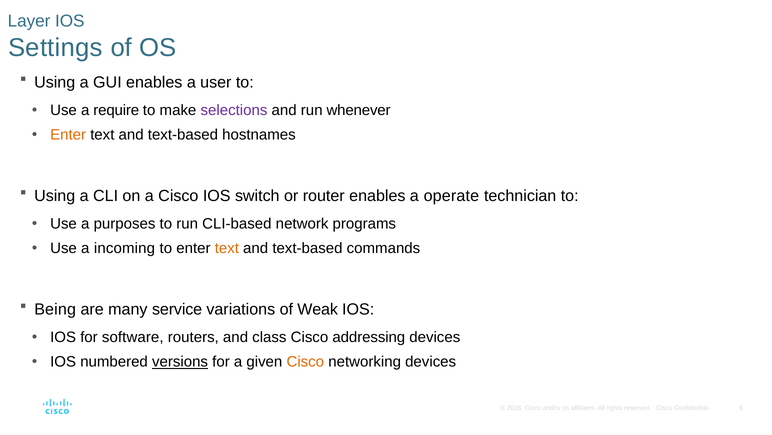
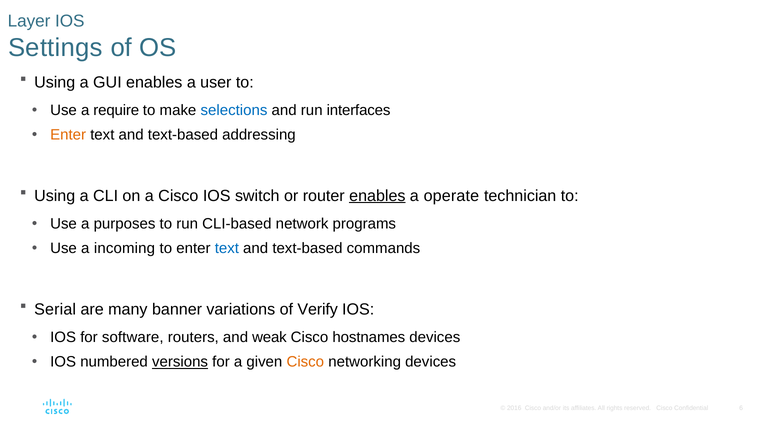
selections colour: purple -> blue (234, 110)
whenever: whenever -> interfaces (359, 110)
hostnames: hostnames -> addressing (259, 135)
enables underline: none -> present (377, 195)
text colour: orange -> blue (227, 248)
Being: Being -> Serial (55, 309)
service: service -> banner (177, 309)
Weak: Weak -> Verify (318, 309)
class: class -> weak (269, 337)
addressing: addressing -> hostnames (369, 337)
